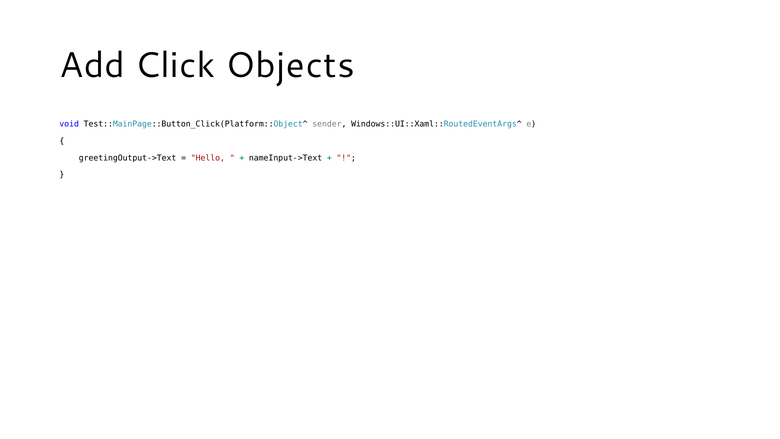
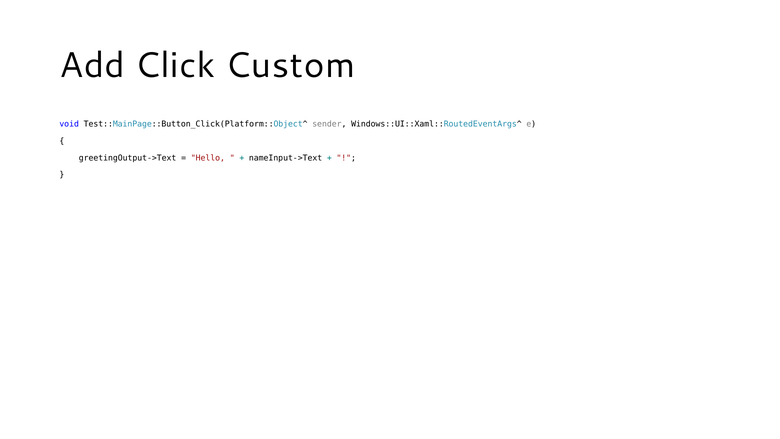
Objects: Objects -> Custom (290, 66)
